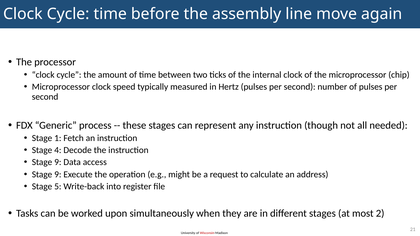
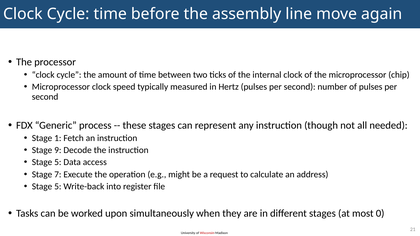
4: 4 -> 9 (58, 150)
9: 9 -> 5 (58, 162)
9: 9 -> 7 (58, 175)
2: 2 -> 0 (380, 214)
